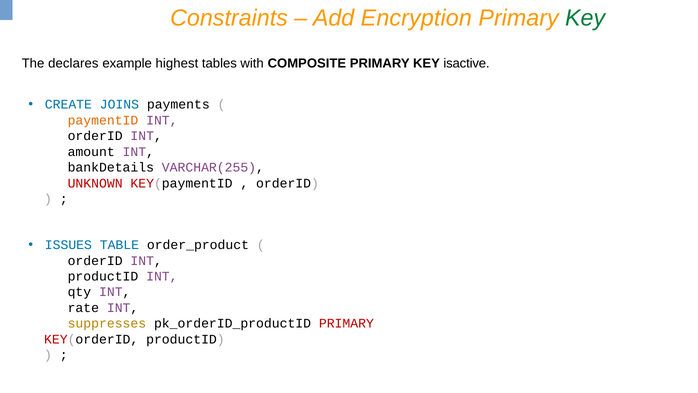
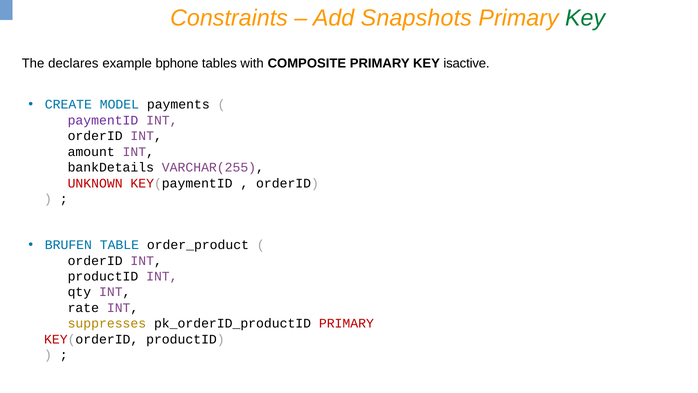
Encryption: Encryption -> Snapshots (416, 18)
highest: highest -> bphone (177, 63)
JOINS: JOINS -> MODEL (119, 105)
paymentID colour: orange -> purple (103, 120)
ISSUES: ISSUES -> BRUFEN (68, 245)
